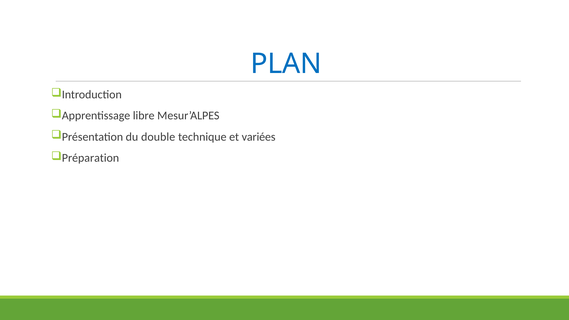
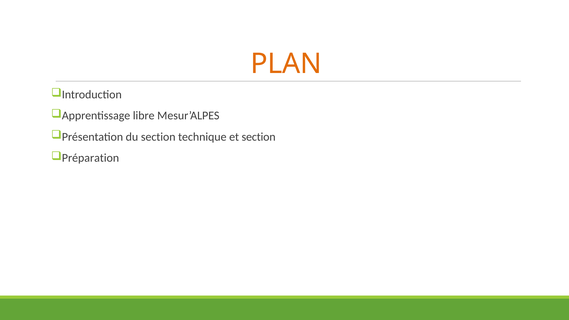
PLAN colour: blue -> orange (286, 64)
du double: double -> section (158, 137)
et variées: variées -> section (259, 137)
